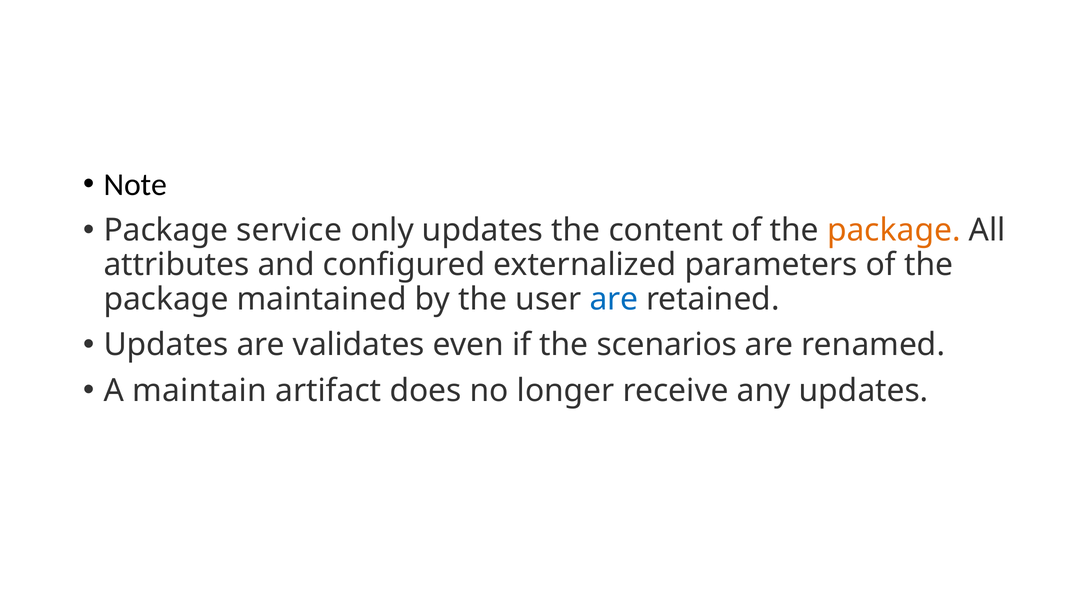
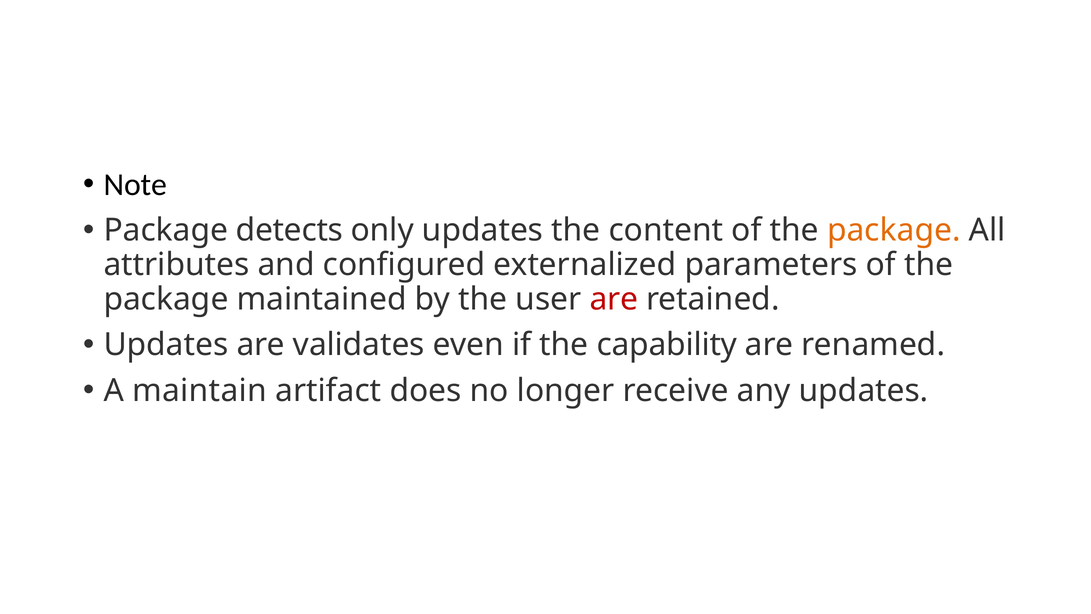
service: service -> detects (289, 230)
are colour: blue -> red (614, 299)
scenarios: scenarios -> capability (667, 345)
